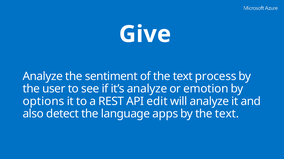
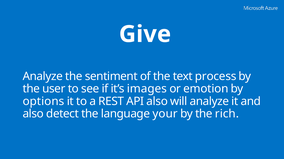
it’s analyze: analyze -> images (147, 89)
API edit: edit -> also (157, 102)
apps: apps -> your (165, 114)
by the text: text -> rich (227, 114)
